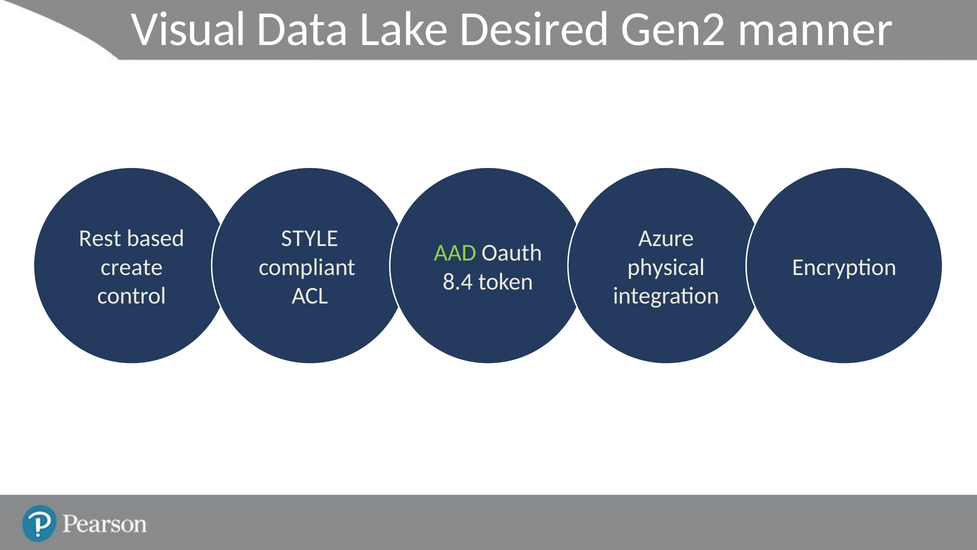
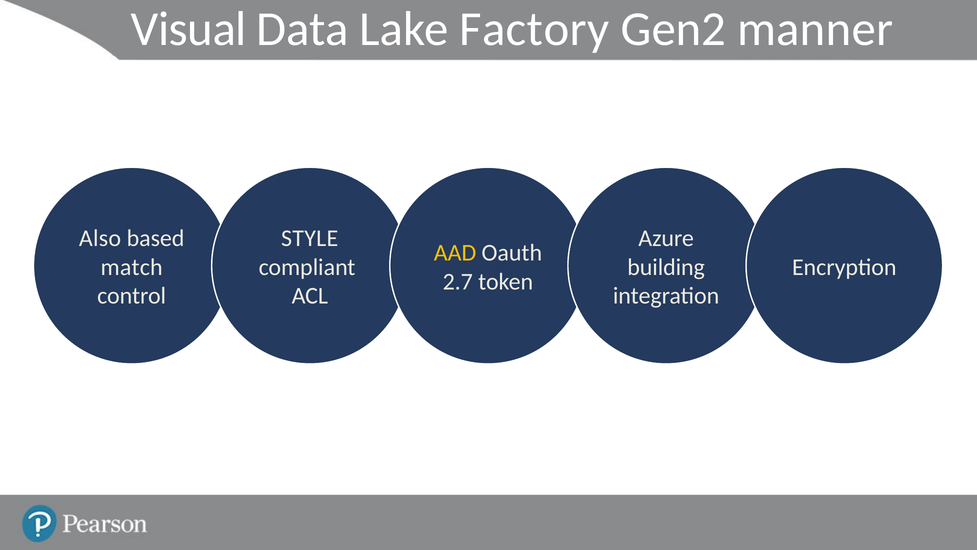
Desired: Desired -> Factory (534, 29)
Rest: Rest -> Also (100, 238)
AAD colour: light green -> yellow (455, 253)
create: create -> match (132, 267)
physical: physical -> building (666, 267)
8.4: 8.4 -> 2.7 (458, 281)
